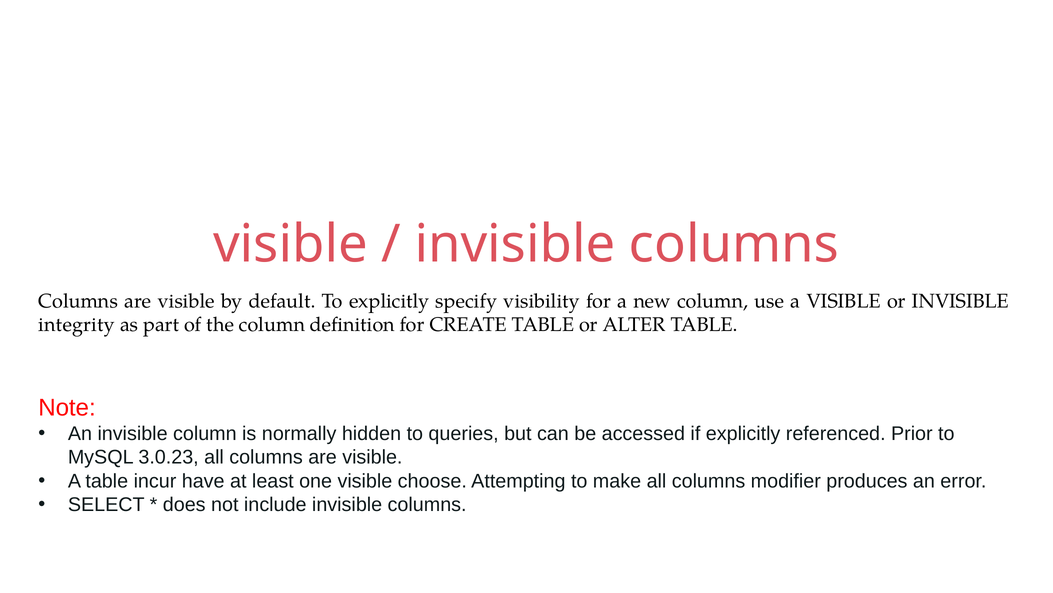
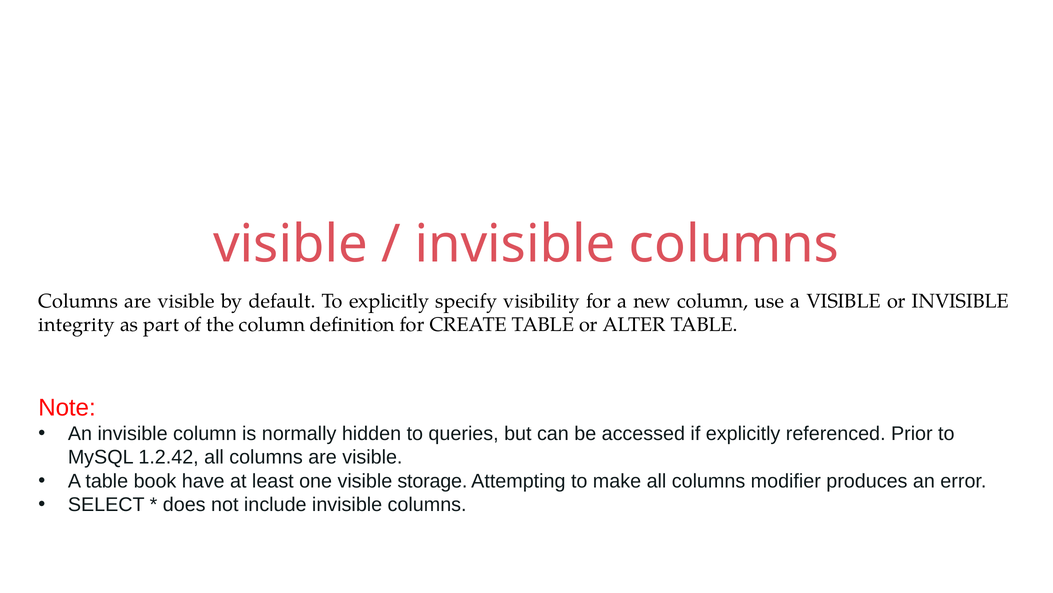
3.0.23: 3.0.23 -> 1.2.42 (169, 457)
incur: incur -> book (155, 481)
choose: choose -> storage (432, 481)
